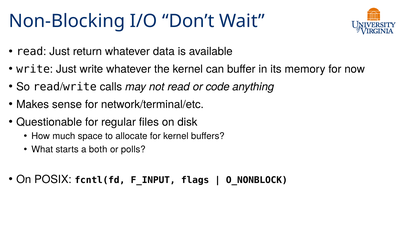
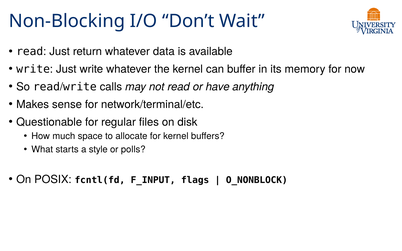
code: code -> have (218, 87)
both: both -> style (98, 150)
